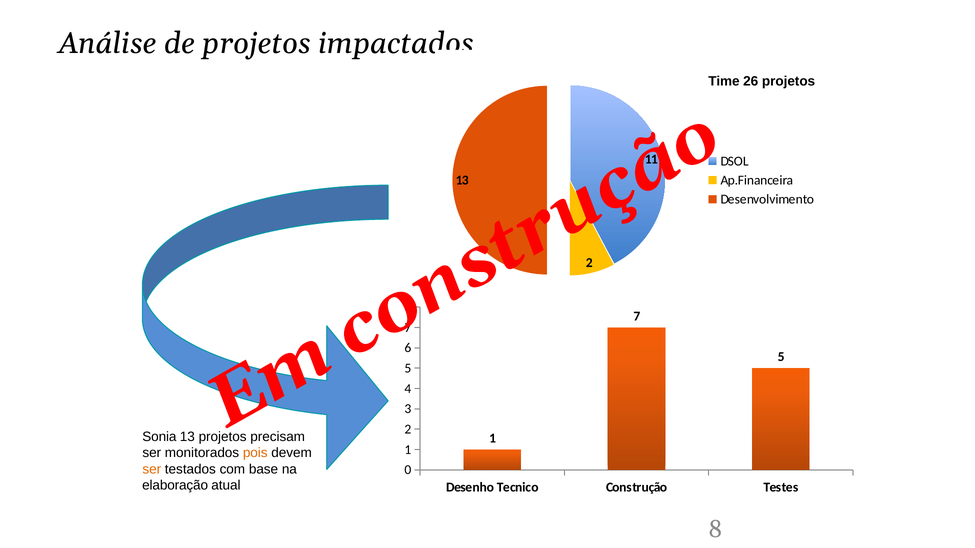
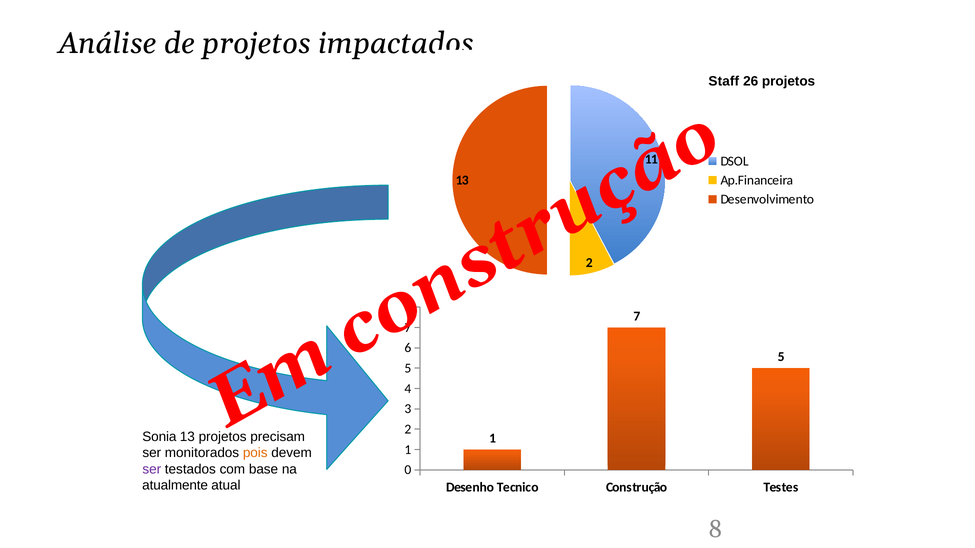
Time: Time -> Staff (724, 82)
ser colour: orange -> purple (152, 470)
elaboração: elaboração -> atualmente (175, 486)
